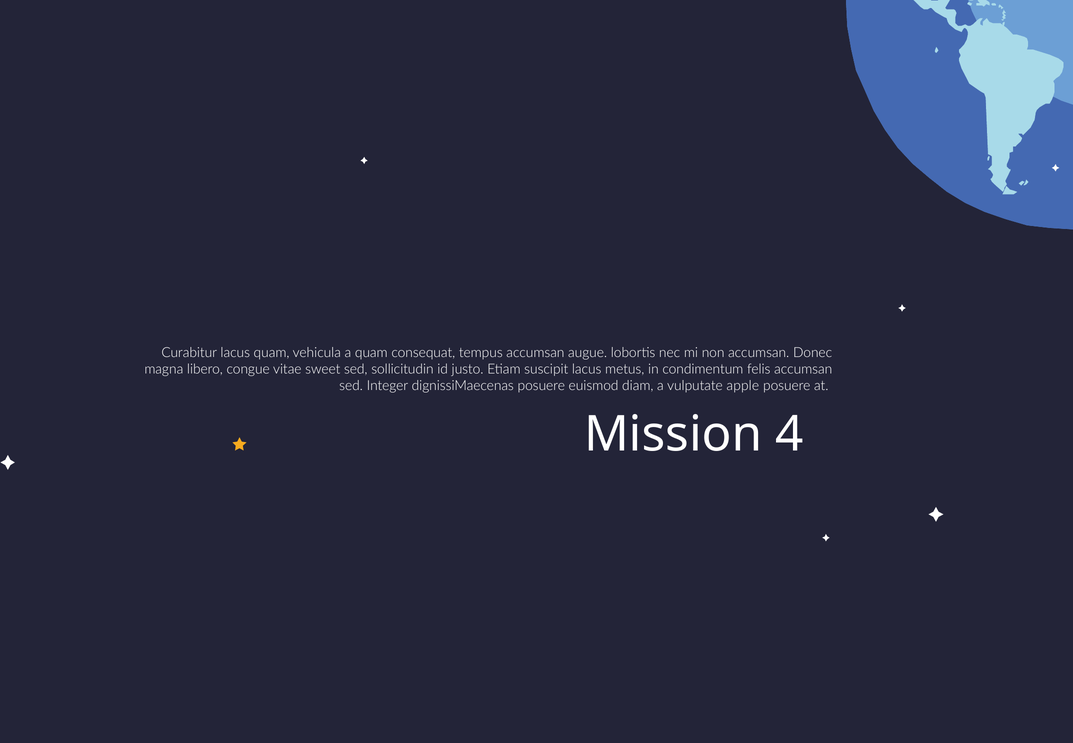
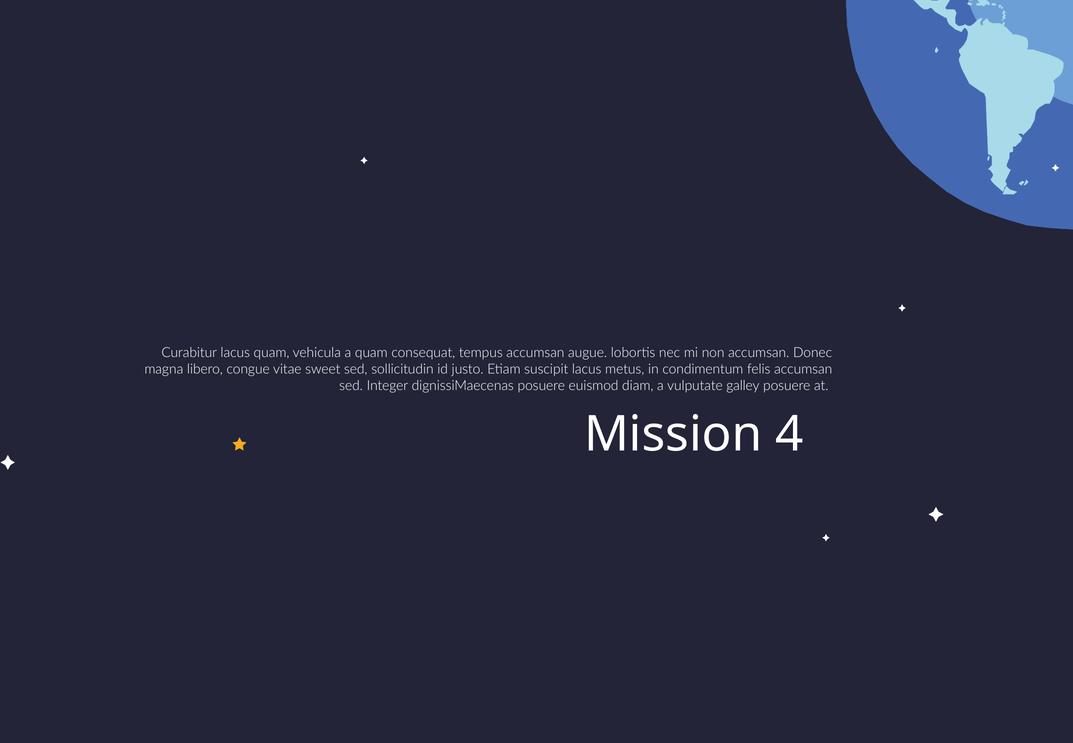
apple: apple -> galley (743, 386)
